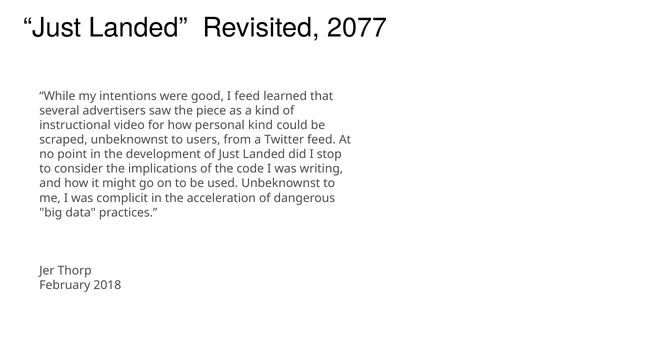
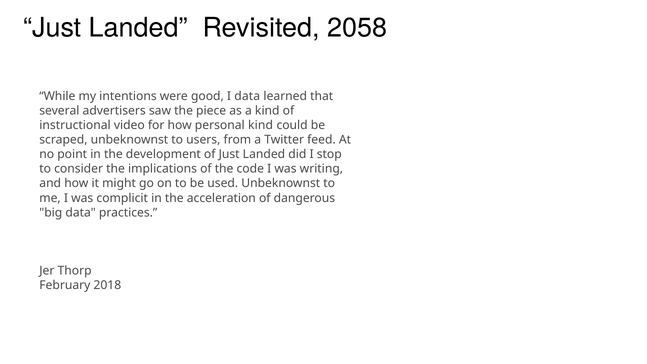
2077: 2077 -> 2058 (357, 28)
I feed: feed -> data (247, 96)
